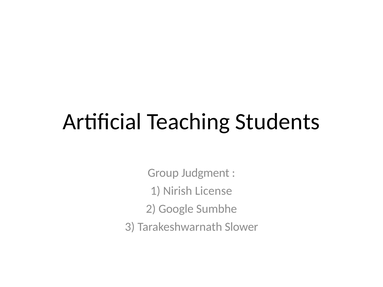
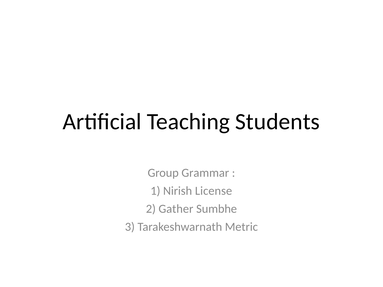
Judgment: Judgment -> Grammar (205, 173)
Google: Google -> Gather (176, 209)
Slower: Slower -> Metric (241, 227)
